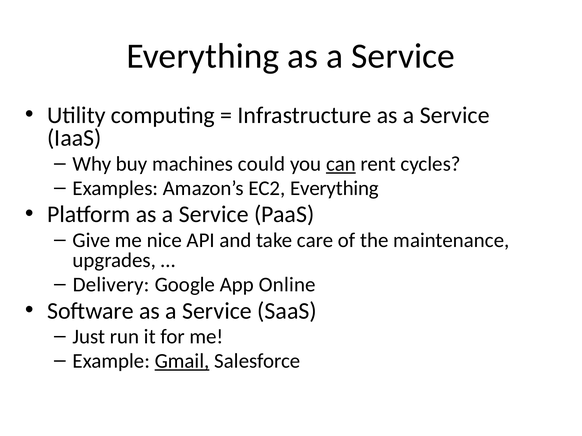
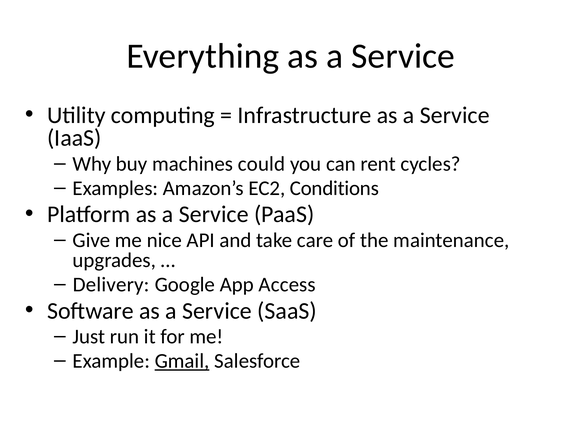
can underline: present -> none (341, 164)
EC2 Everything: Everything -> Conditions (334, 188)
Online: Online -> Access (287, 285)
